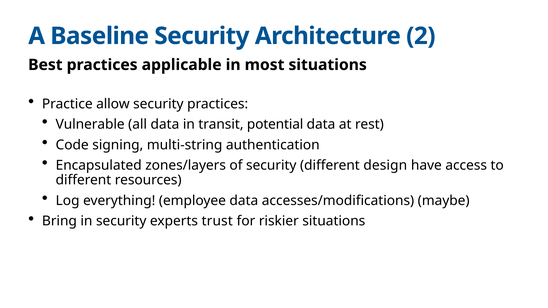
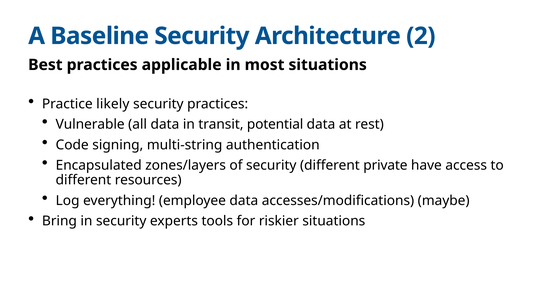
allow: allow -> likely (113, 104)
design: design -> private (385, 165)
trust: trust -> tools (217, 221)
